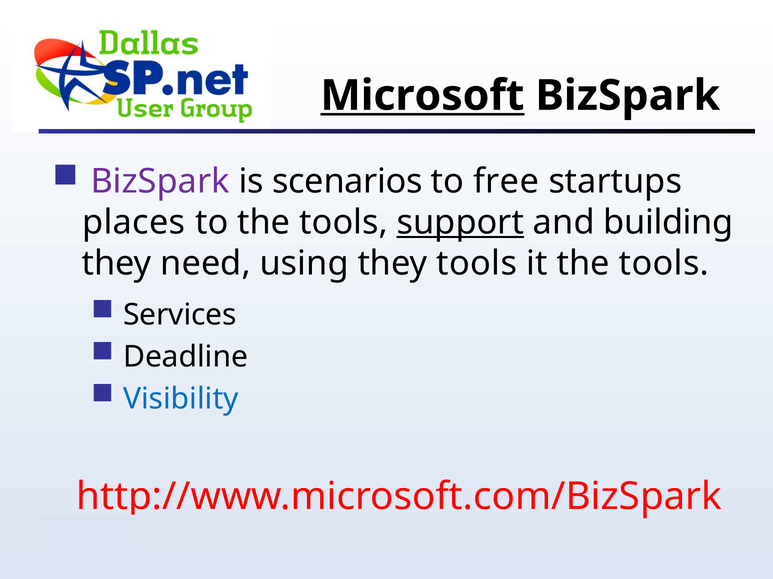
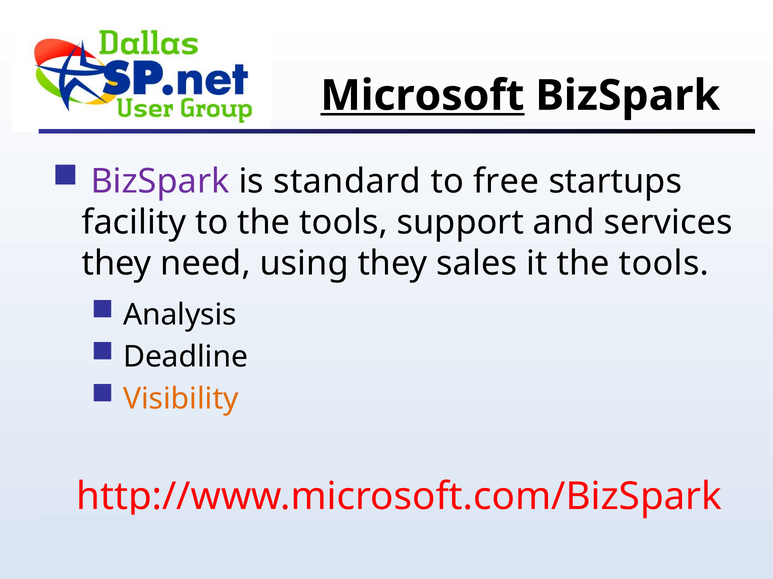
scenarios: scenarios -> standard (347, 181)
places: places -> facility (134, 223)
support underline: present -> none (460, 223)
building: building -> services (668, 223)
they tools: tools -> sales (477, 264)
Services: Services -> Analysis (180, 315)
Visibility colour: blue -> orange (181, 399)
